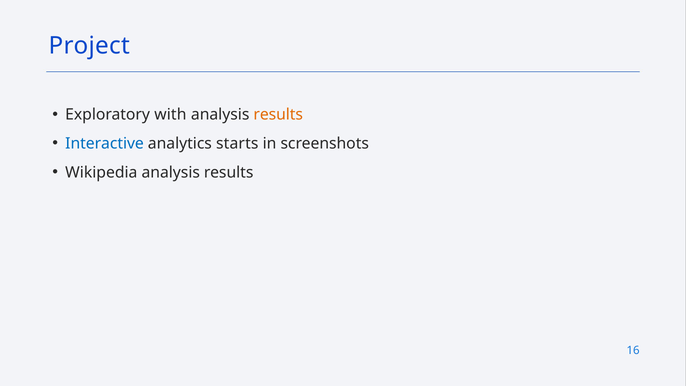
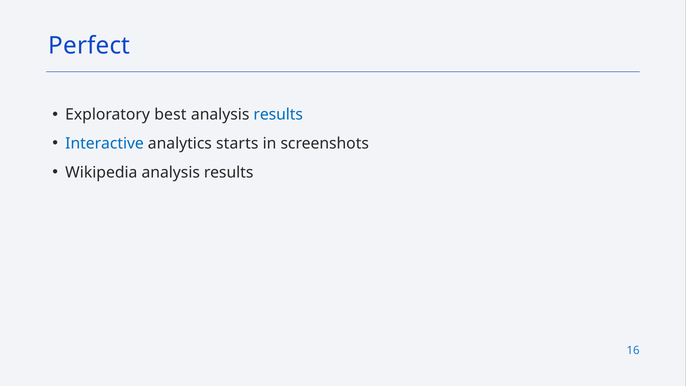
Project: Project -> Perfect (89, 46)
with: with -> best (170, 115)
results colour: orange -> blue (278, 115)
